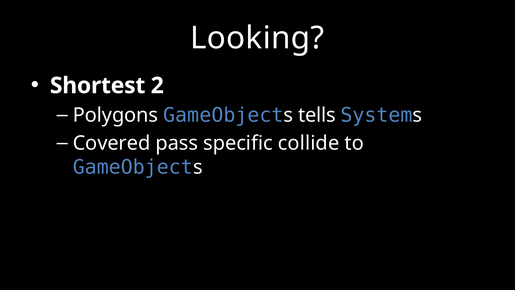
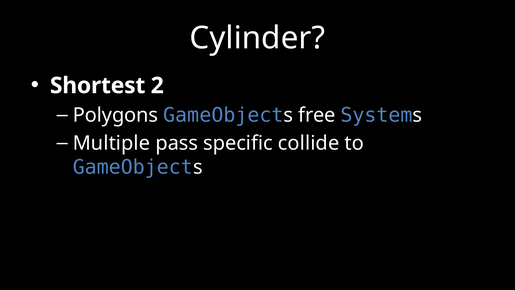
Looking: Looking -> Cylinder (257, 38)
tells: tells -> free (317, 115)
Covered: Covered -> Multiple (111, 143)
